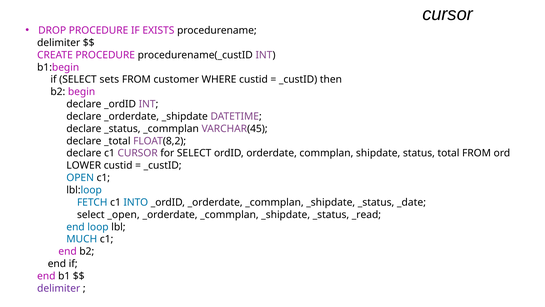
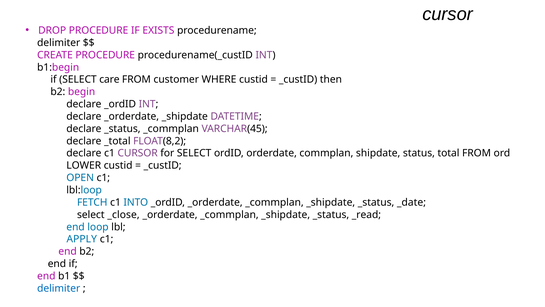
sets: sets -> care (109, 79)
_open: _open -> _close (124, 214)
MUCH: MUCH -> APPLY (82, 239)
delimiter colour: purple -> blue (59, 288)
